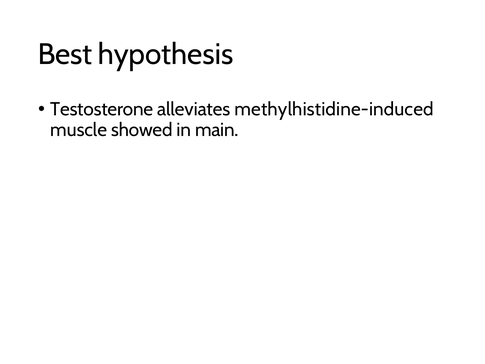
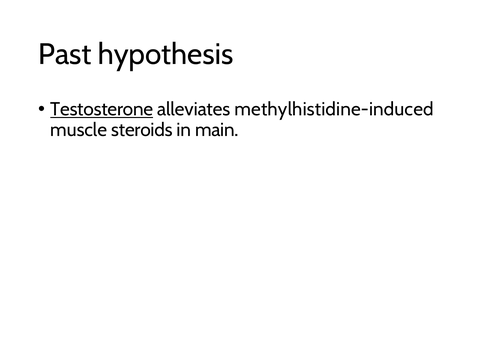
Best: Best -> Past (65, 54)
Testosterone underline: none -> present (102, 109)
showed: showed -> steroids (142, 130)
